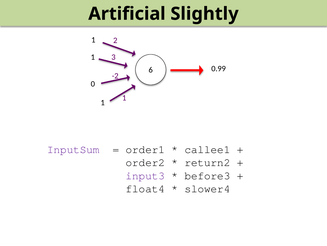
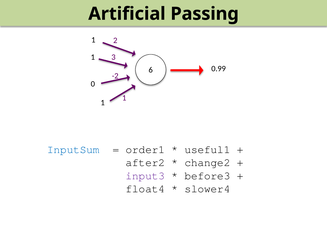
Slightly: Slightly -> Passing (205, 14)
InputSum colour: purple -> blue (73, 149)
callee1: callee1 -> useful1 (207, 149)
order2: order2 -> after2 (145, 162)
return2: return2 -> change2 (207, 162)
